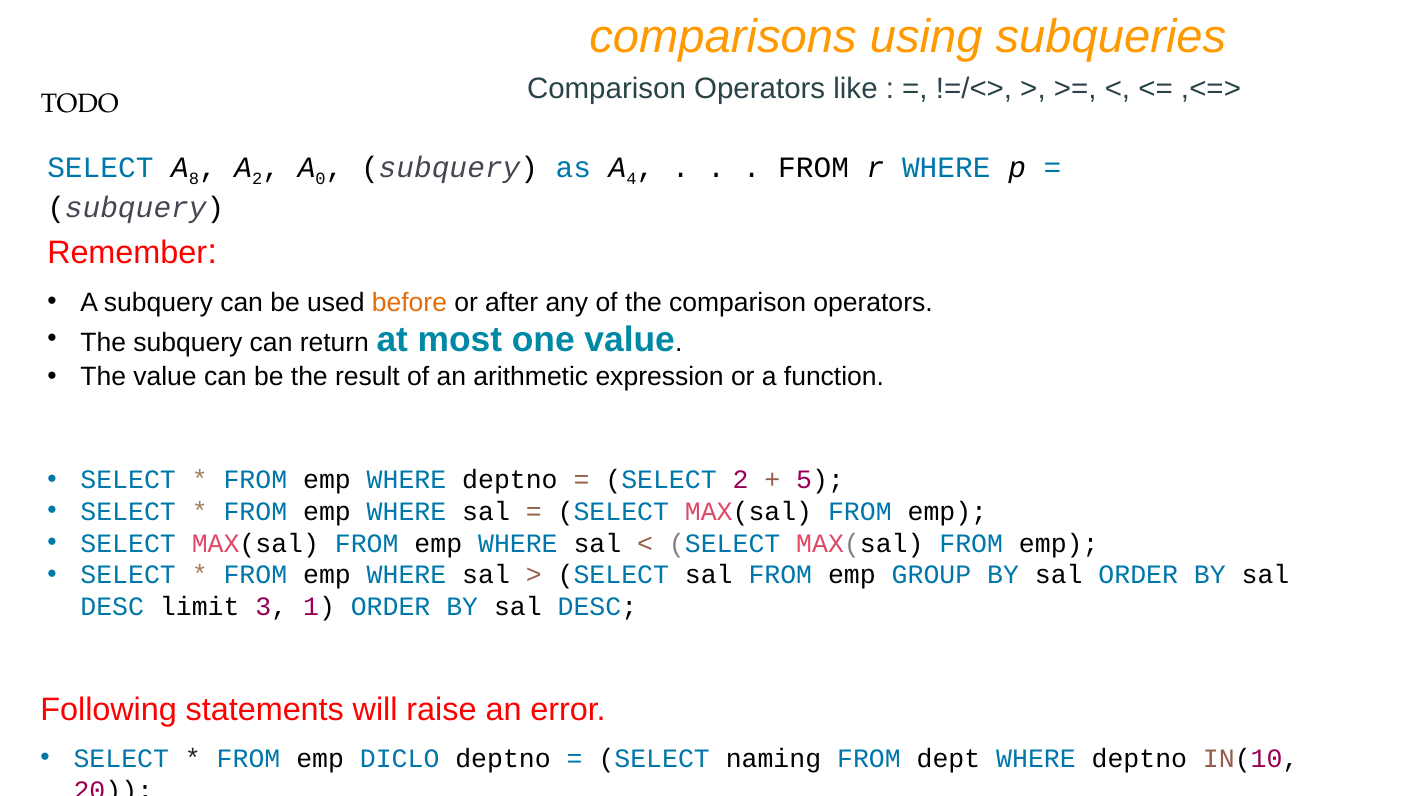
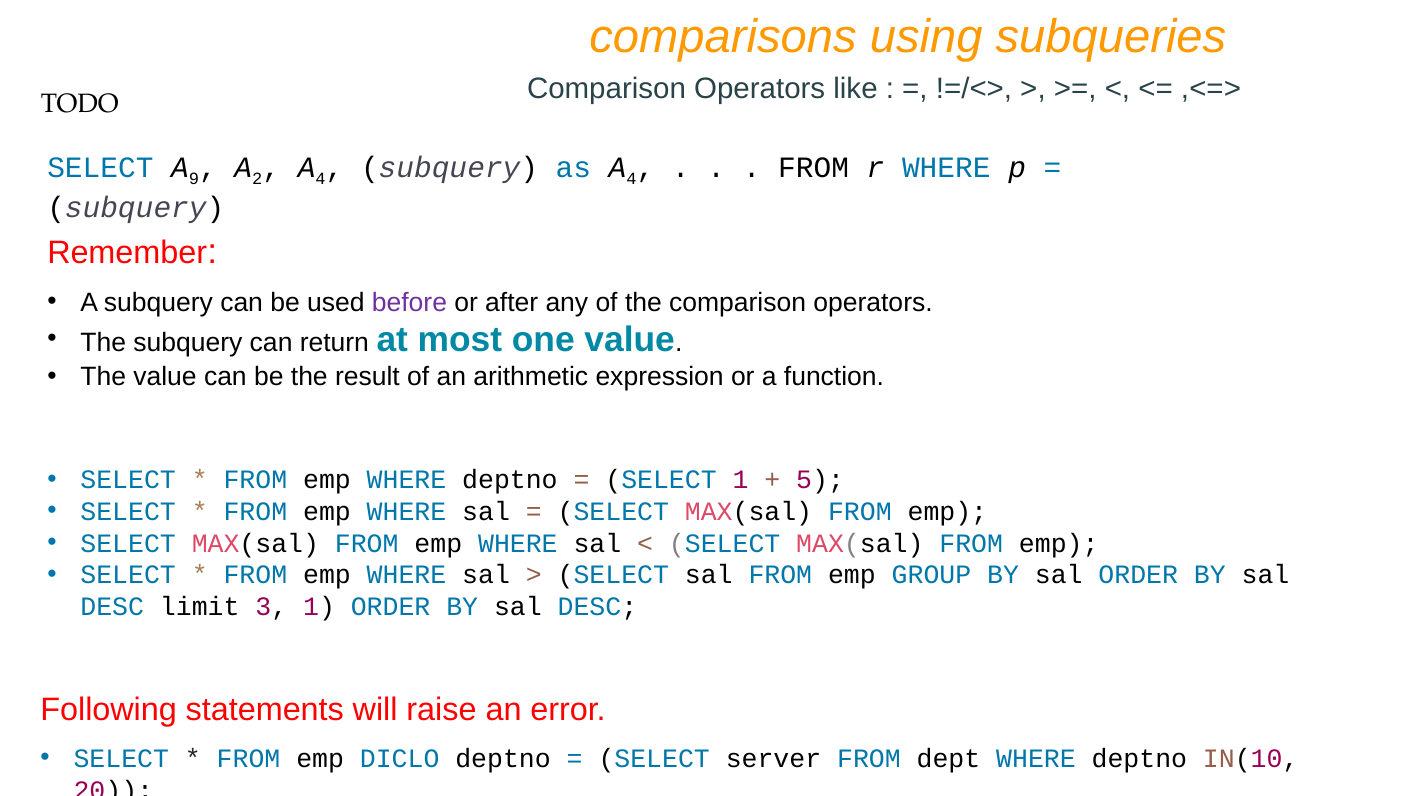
8: 8 -> 9 (194, 179)
0: 0 -> 4 (321, 179)
before colour: orange -> purple (409, 302)
SELECT 2: 2 -> 1 (741, 479)
naming: naming -> server (773, 758)
